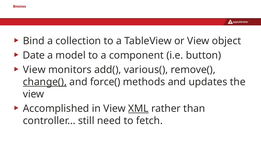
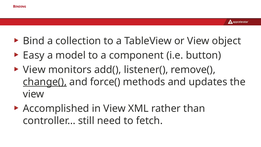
Date: Date -> Easy (34, 55)
various(: various( -> listener( (146, 70)
XML underline: present -> none (138, 108)
